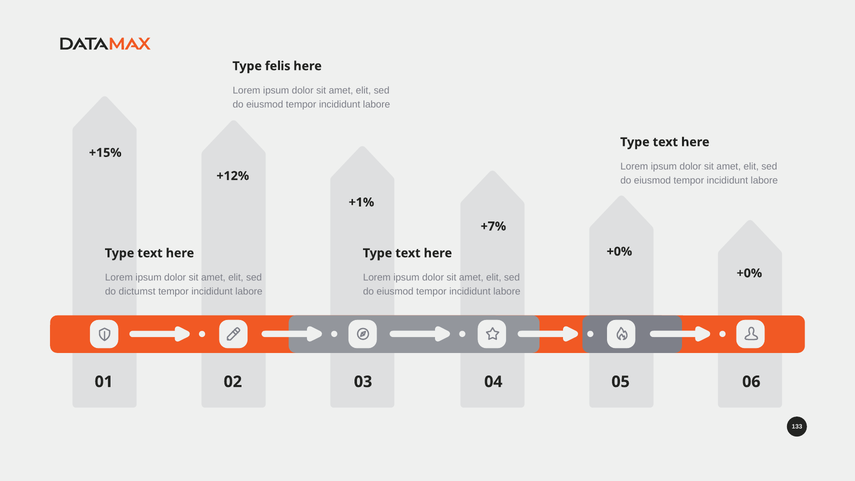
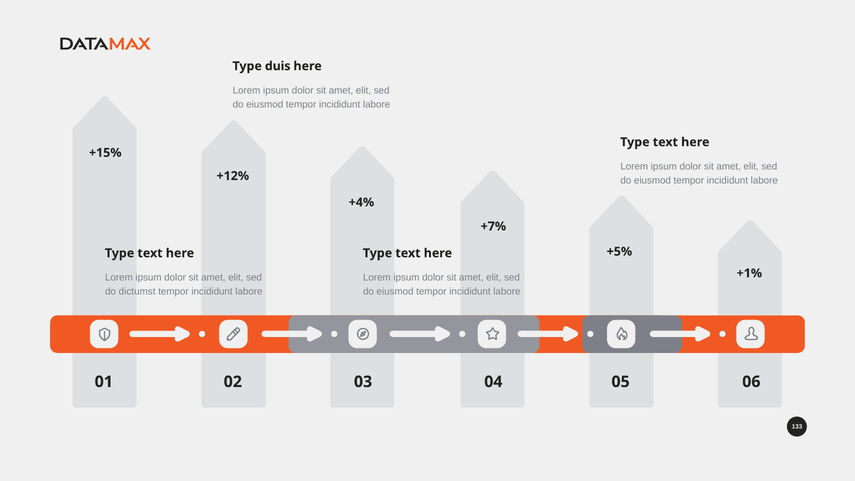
felis: felis -> duis (278, 66)
+1%: +1% -> +4% (361, 202)
+0%: +0% -> +5% (619, 252)
+0%: +0% -> +1% (749, 273)
